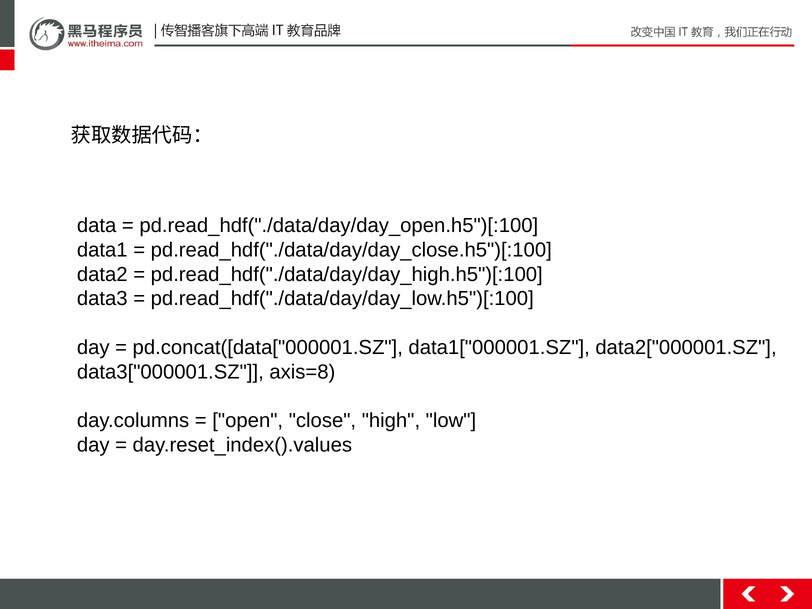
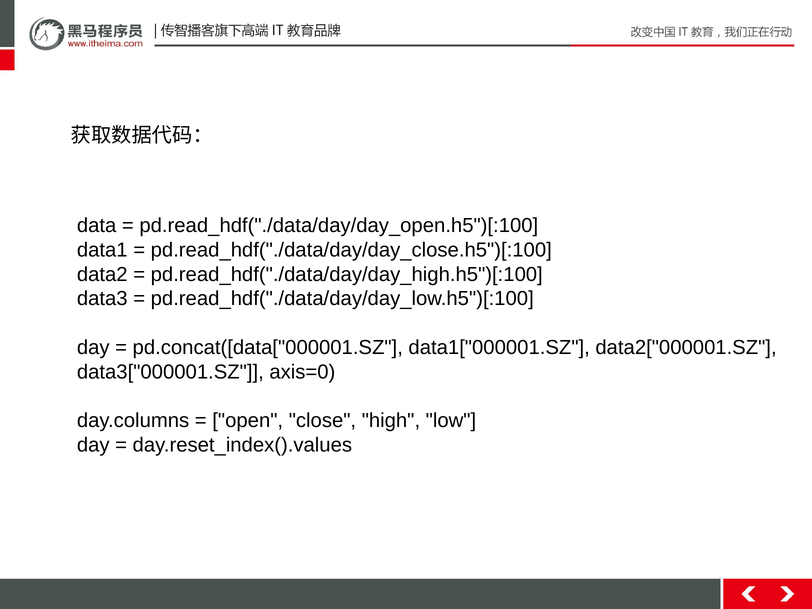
axis=8: axis=8 -> axis=0 (302, 372)
